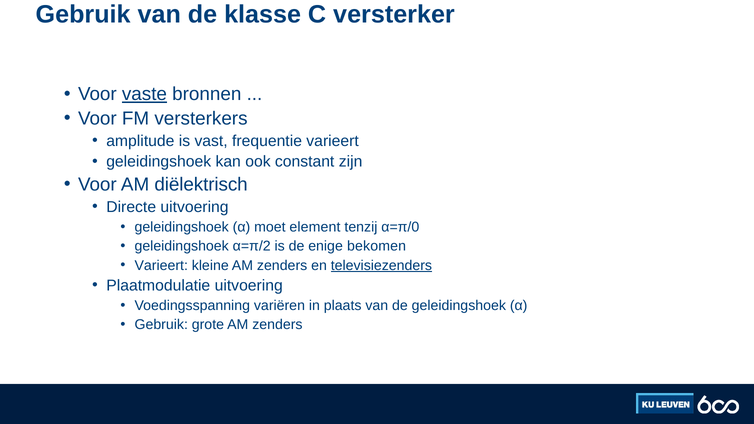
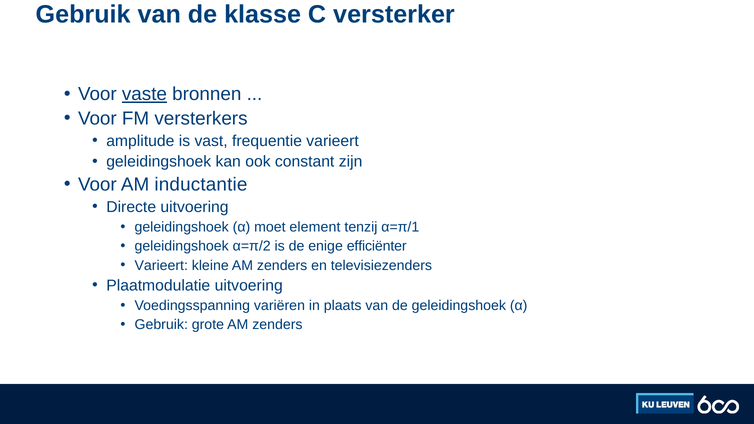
diëlektrisch: diëlektrisch -> inductantie (201, 184)
α=π/0: α=π/0 -> α=π/1 (400, 227)
bekomen: bekomen -> efficiënter (377, 246)
televisiezenders underline: present -> none (381, 265)
